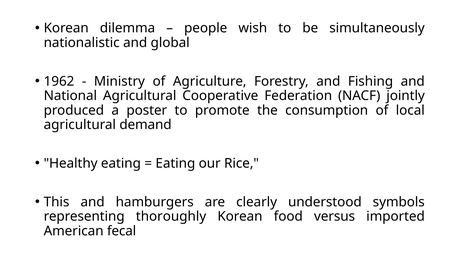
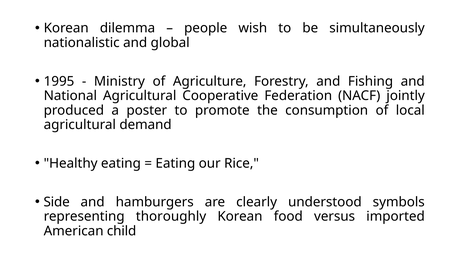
1962: 1962 -> 1995 (59, 81)
This: This -> Side (57, 202)
fecal: fecal -> child (122, 231)
